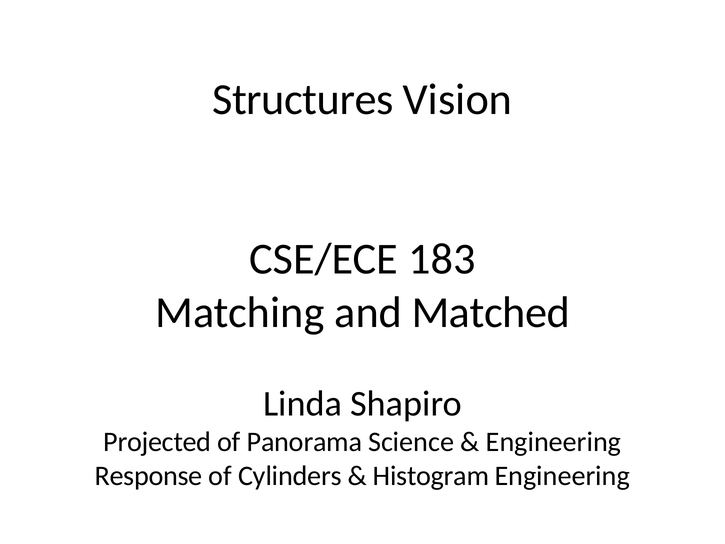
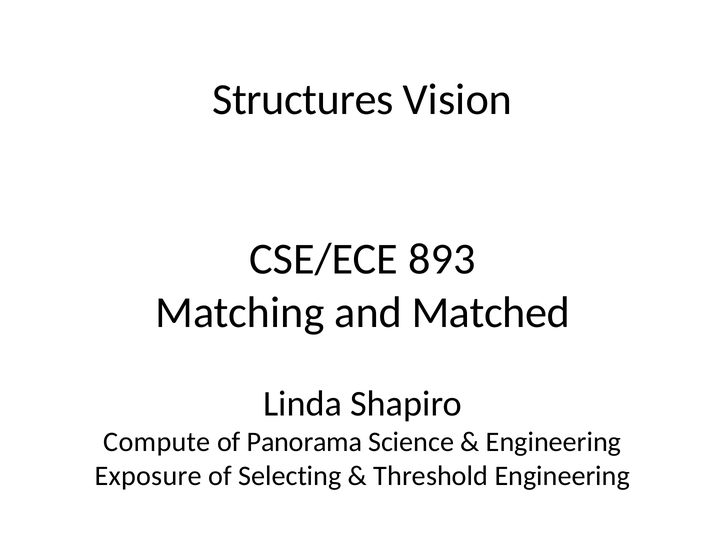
183: 183 -> 893 (442, 259)
Projected: Projected -> Compute (157, 442)
Response: Response -> Exposure (148, 476)
Cylinders: Cylinders -> Selecting (290, 476)
Histogram: Histogram -> Threshold (431, 476)
